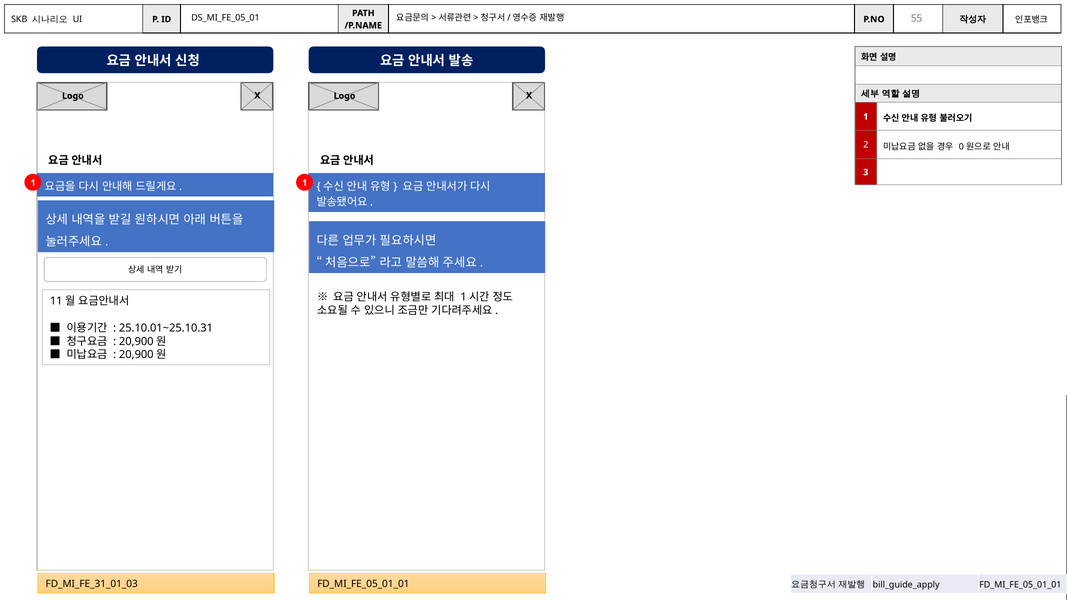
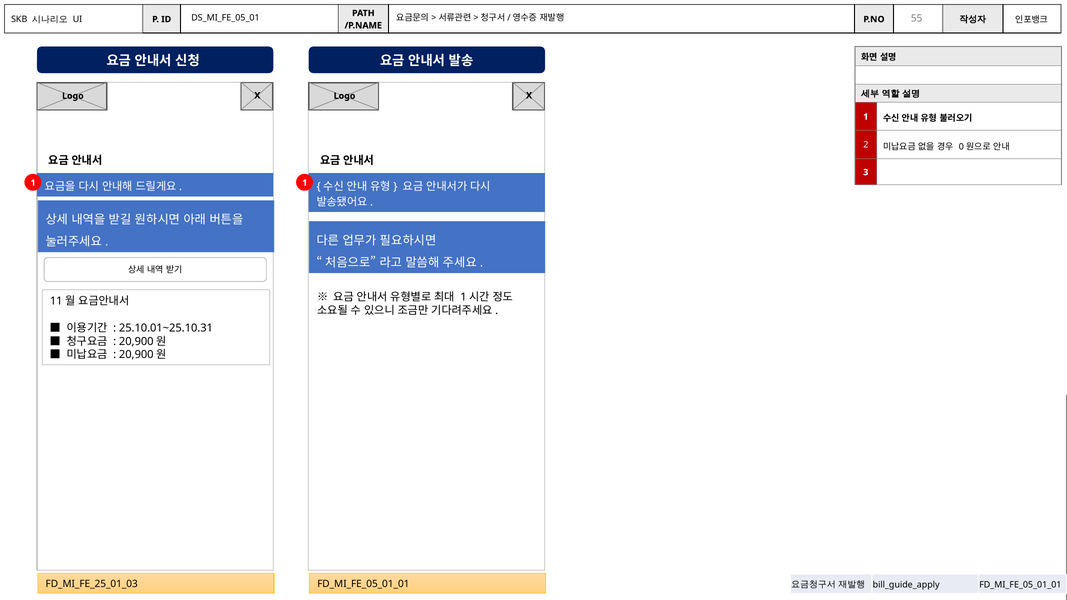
FD_MI_FE_31_01_03: FD_MI_FE_31_01_03 -> FD_MI_FE_25_01_03 (92, 584)
